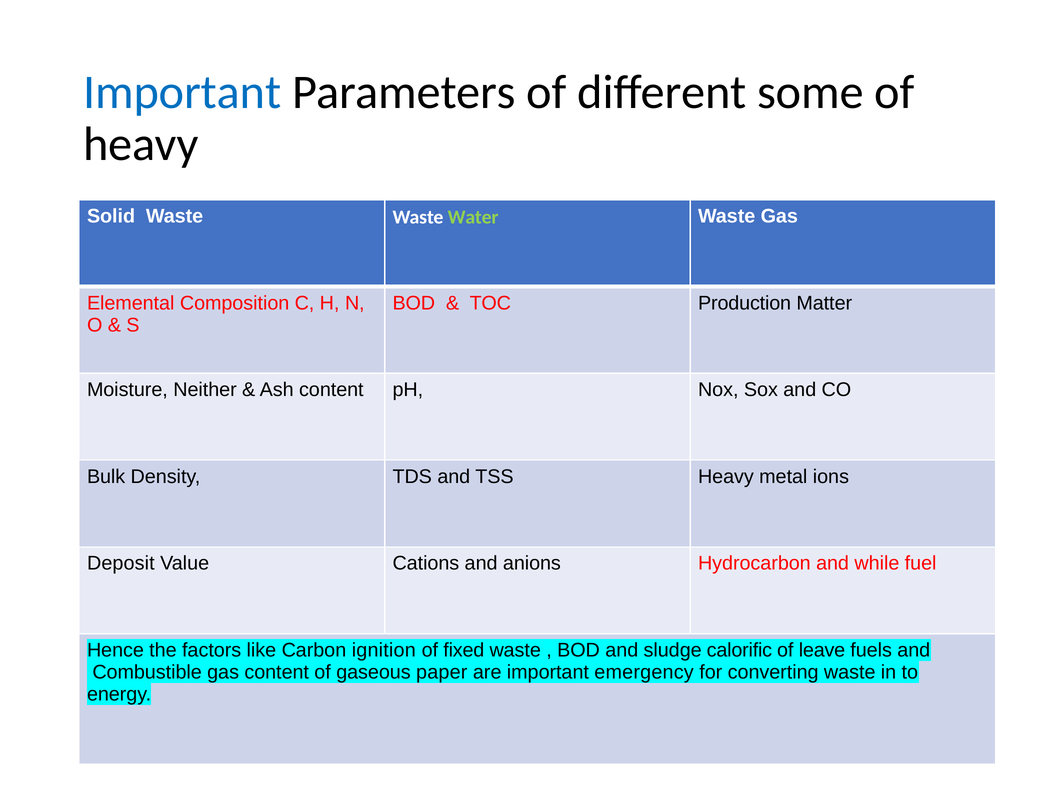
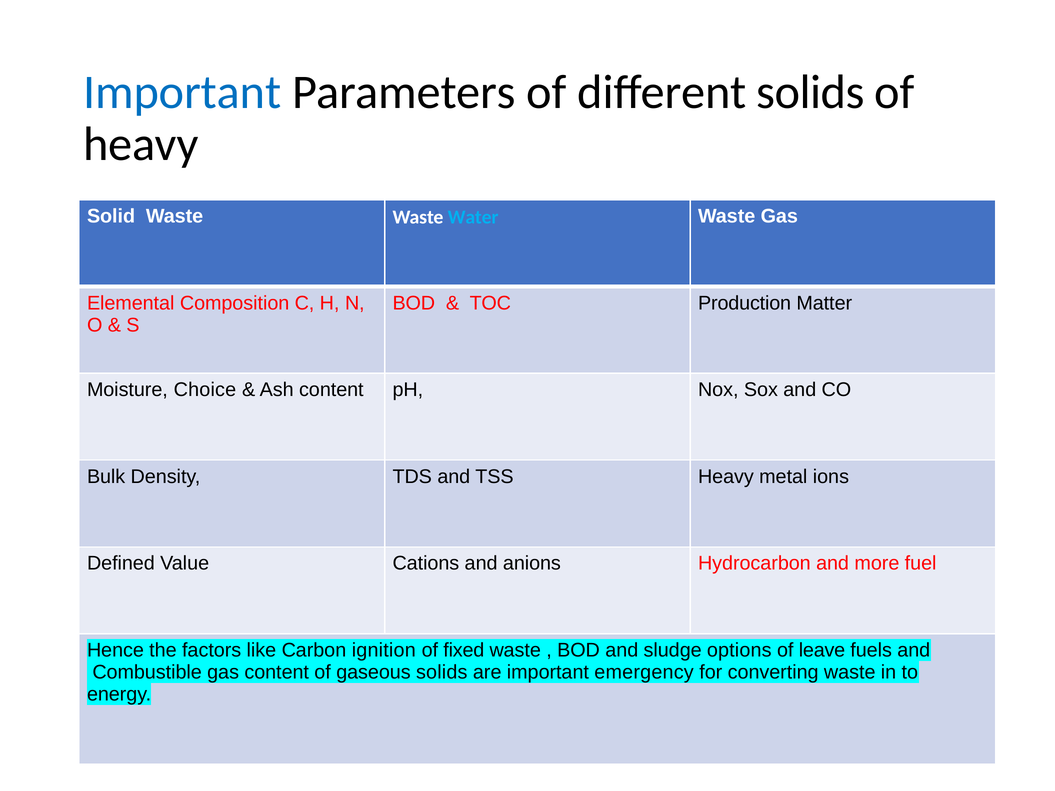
different some: some -> solids (811, 92)
Water colour: light green -> light blue (473, 217)
Neither: Neither -> Choice (205, 390)
Deposit: Deposit -> Defined (121, 564)
while: while -> more (877, 564)
calorific: calorific -> options (739, 650)
gaseous paper: paper -> solids (442, 672)
